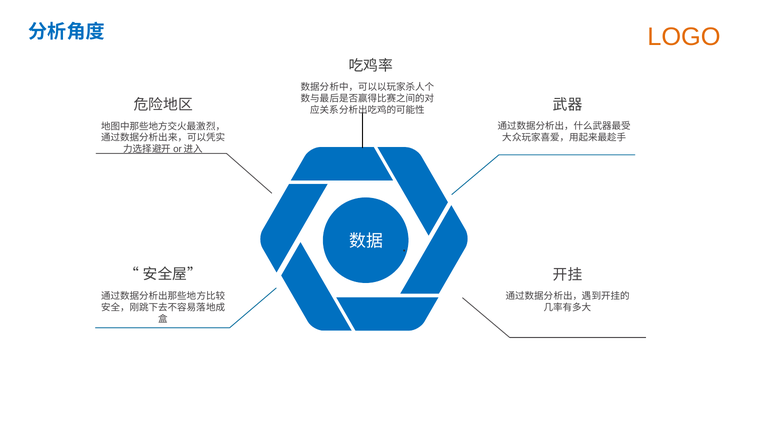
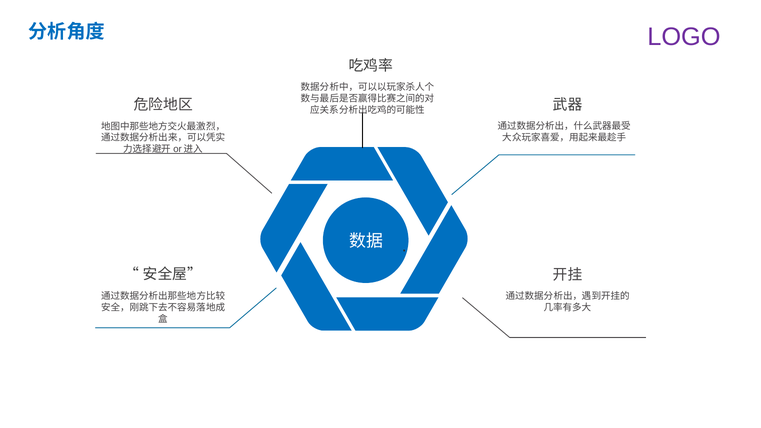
LOGO colour: orange -> purple (684, 37)
